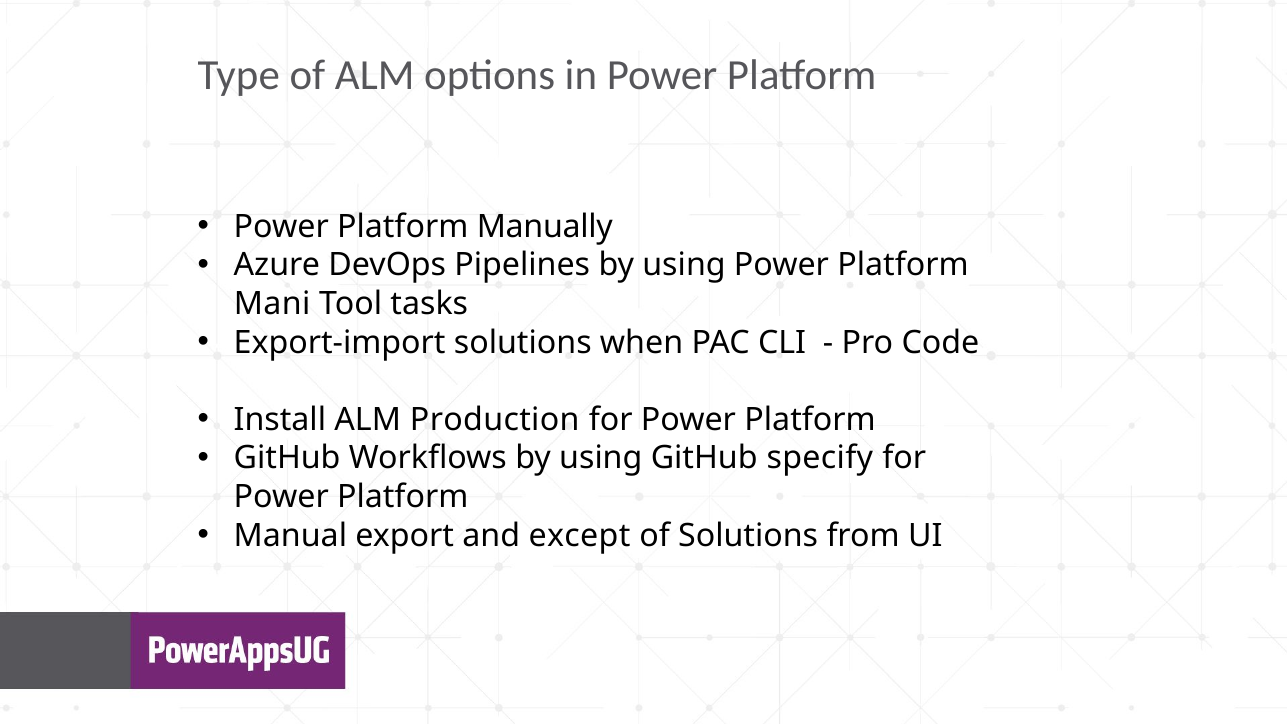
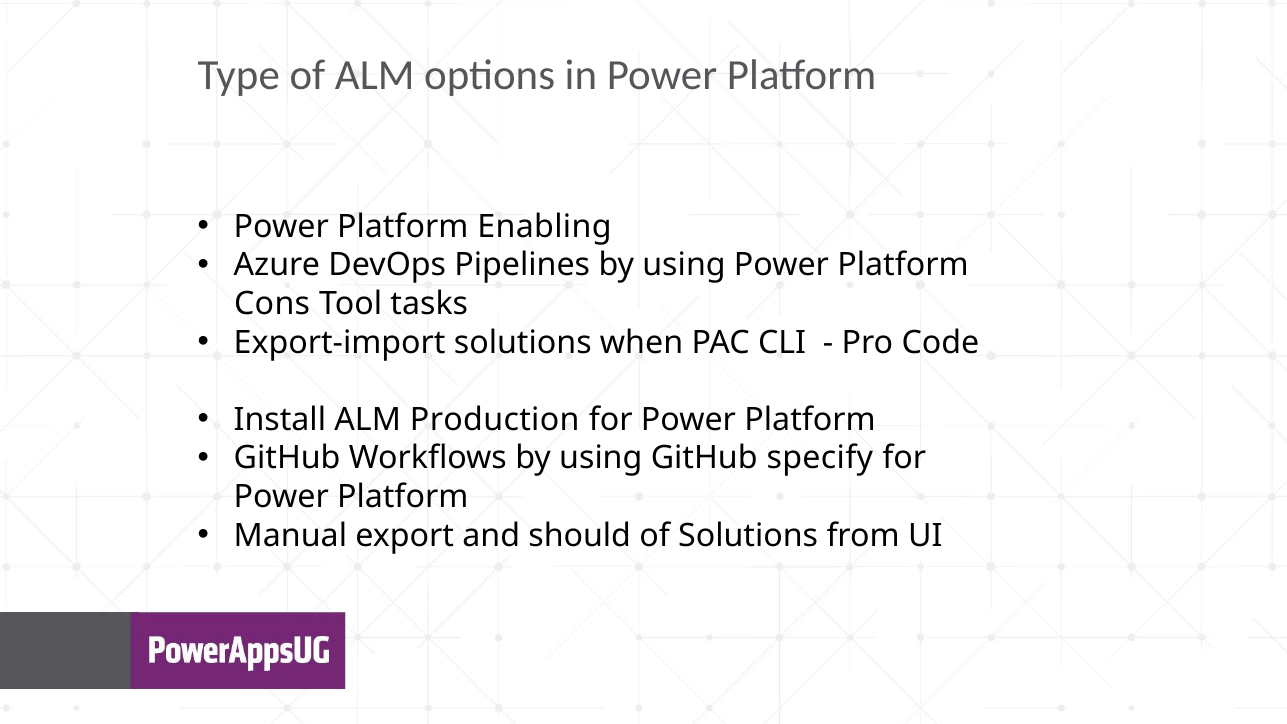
Manually: Manually -> Enabling (544, 227)
Mani: Mani -> Cons (272, 304)
except: except -> should (580, 535)
